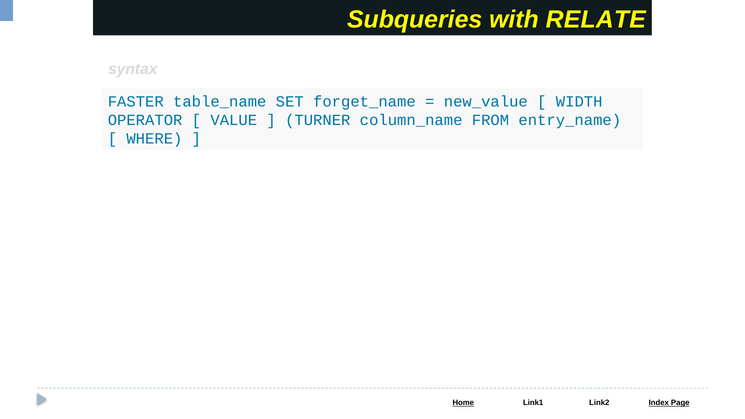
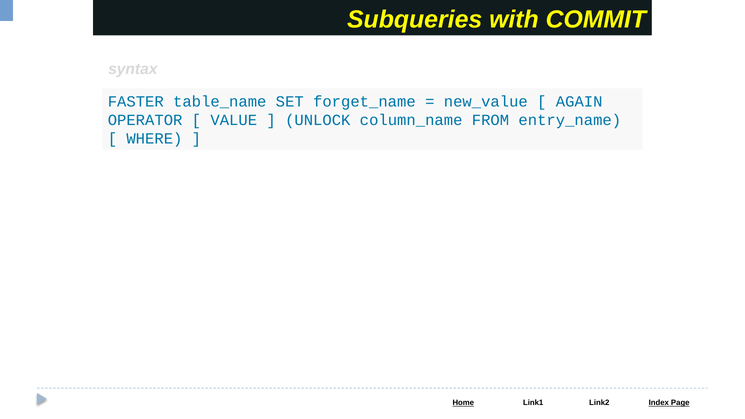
RELATE: RELATE -> COMMIT (596, 19)
WIDTH: WIDTH -> AGAIN (579, 102)
TURNER: TURNER -> UNLOCK (318, 120)
